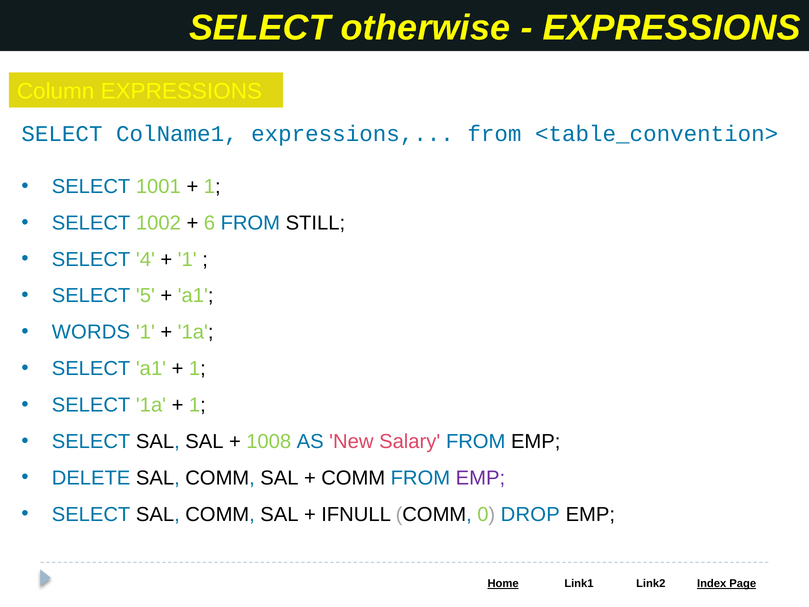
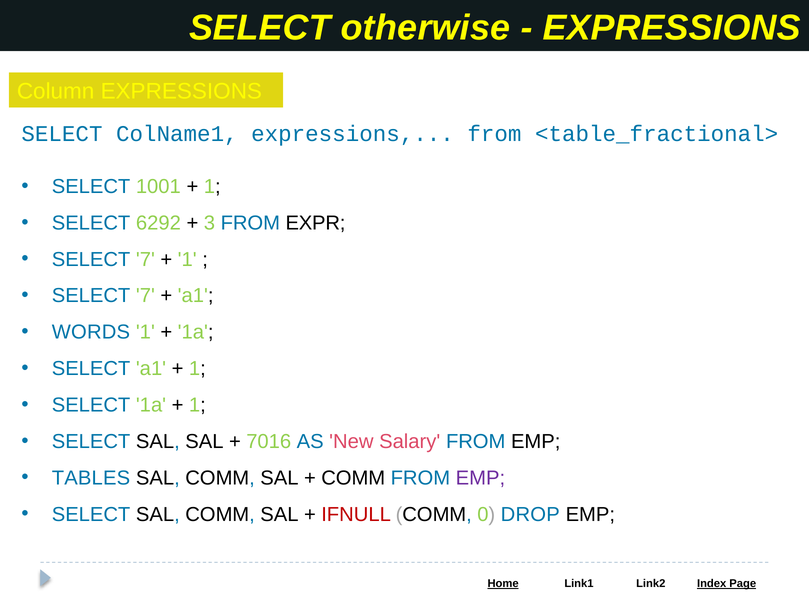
<table_convention>: <table_convention> -> <table_fractional> (657, 134)
1002: 1002 -> 6292 (158, 223)
6: 6 -> 3 (209, 223)
STILL: STILL -> EXPR (315, 223)
4: 4 -> 7 (145, 259)
5: 5 -> 7 (145, 296)
1008: 1008 -> 7016 (269, 441)
DELETE: DELETE -> TABLES (91, 478)
IFNULL colour: black -> red (356, 514)
